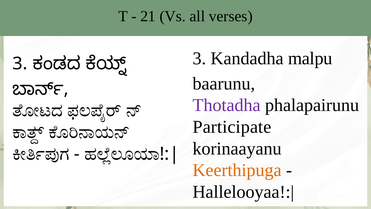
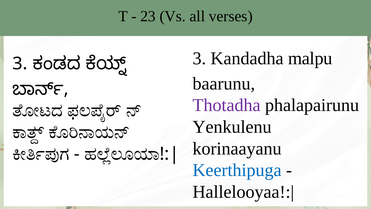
21: 21 -> 23 (148, 16)
Participate: Participate -> Yenkulenu (232, 127)
Keerthipuga colour: orange -> blue (237, 170)
